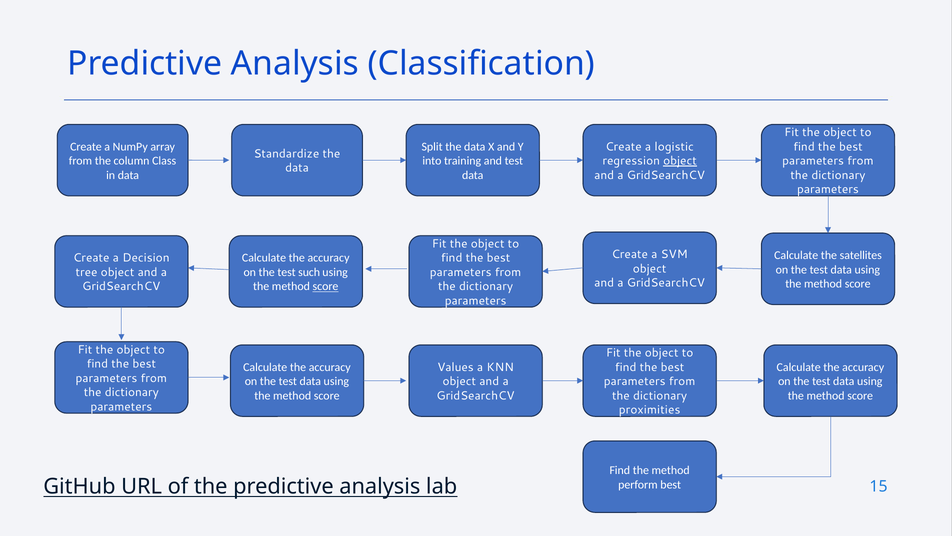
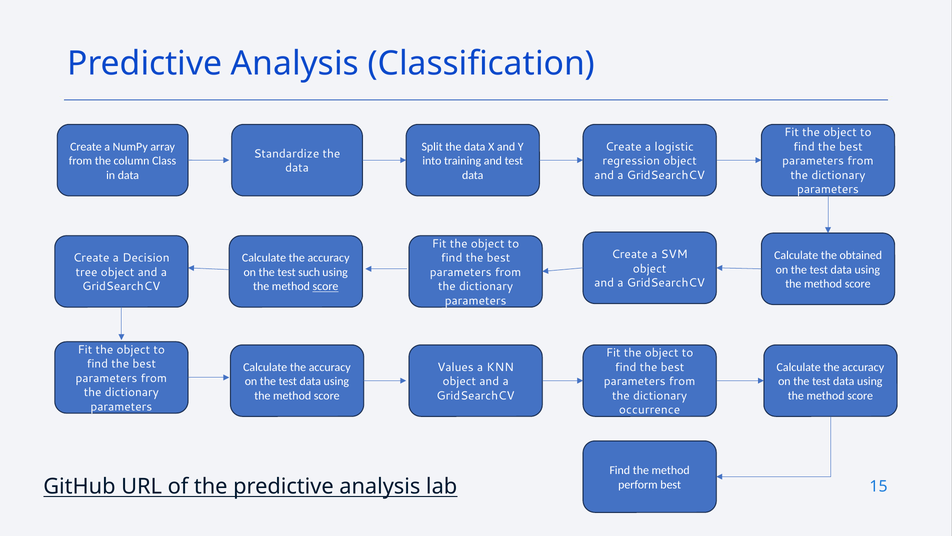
object underline: present -> none (680, 161)
satellites: satellites -> obtained (861, 255)
proximities: proximities -> occurrence (650, 410)
